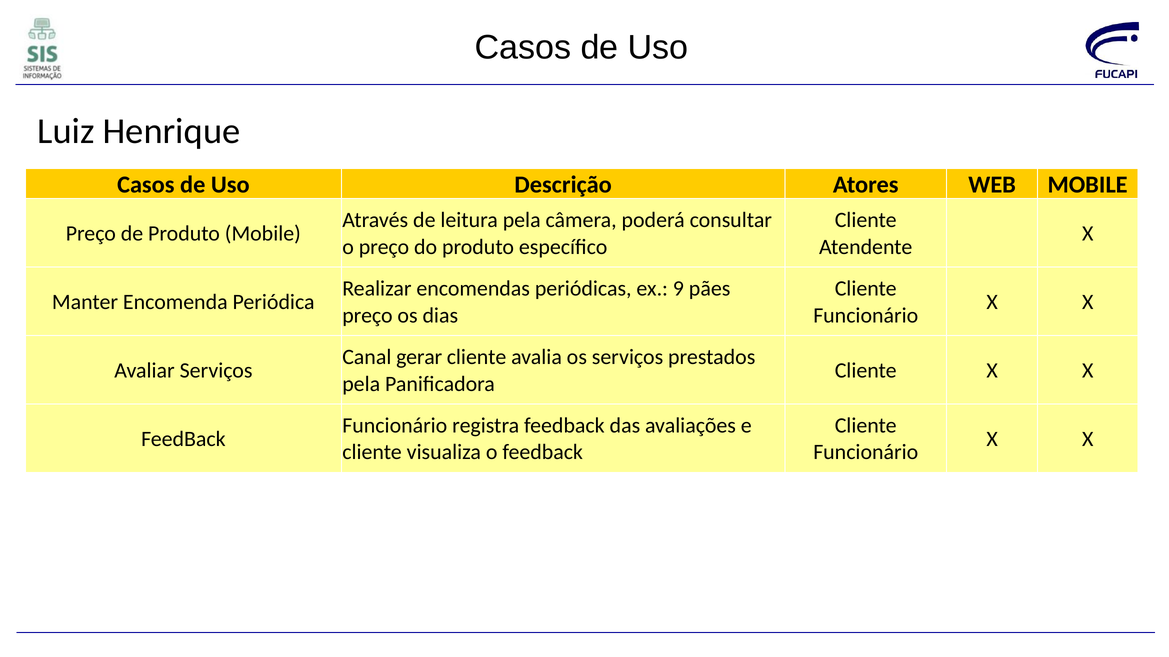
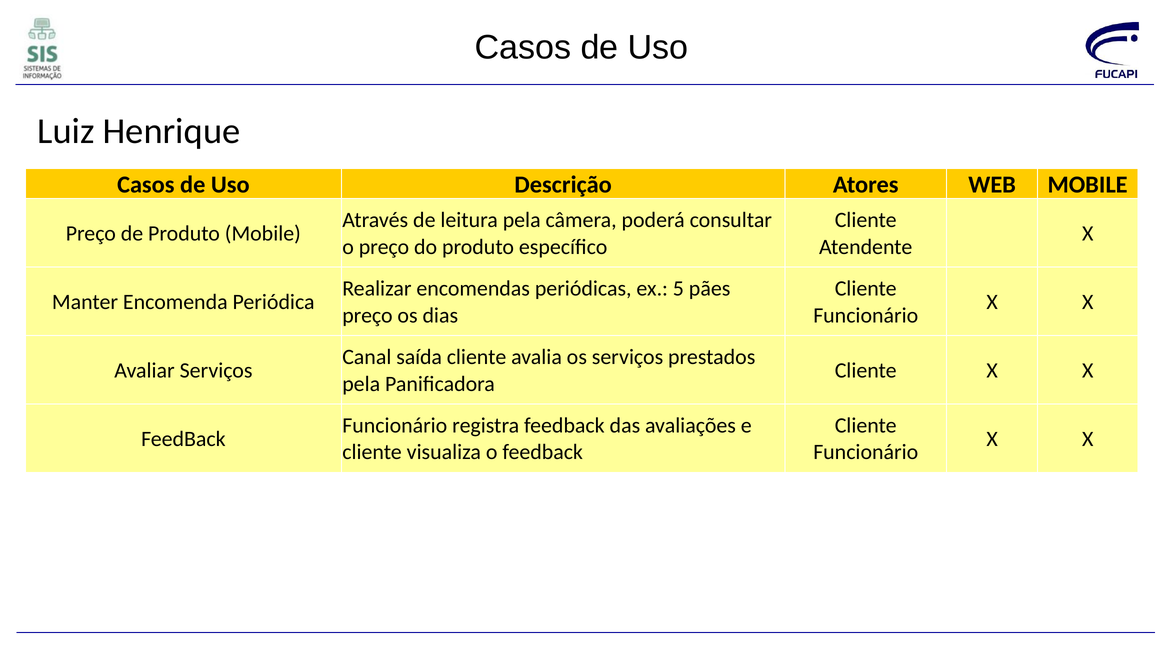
9: 9 -> 5 (678, 289)
gerar: gerar -> saída (419, 357)
